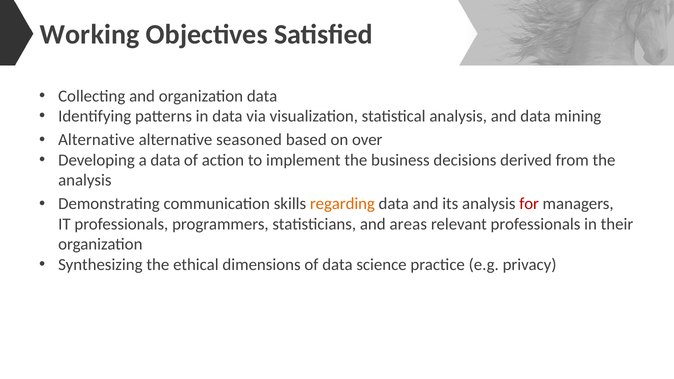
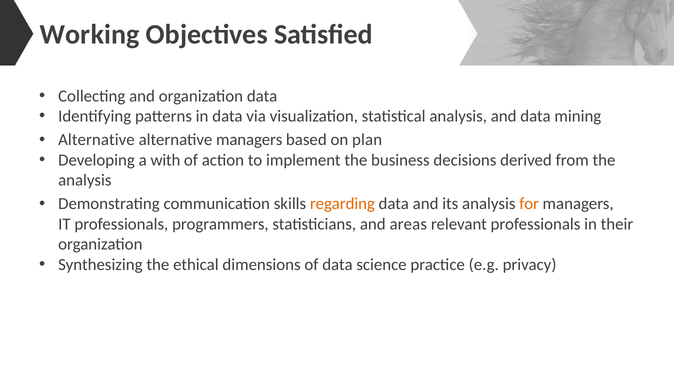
alternative seasoned: seasoned -> managers (249, 140)
over: over -> plan (367, 140)
a data: data -> with (165, 160)
for colour: red -> orange (529, 204)
